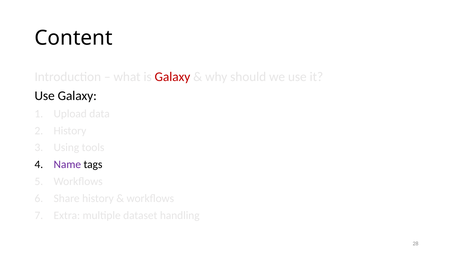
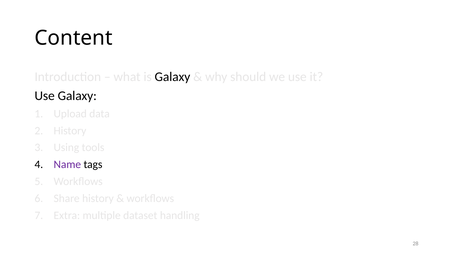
Galaxy colour: red -> black (172, 77)
